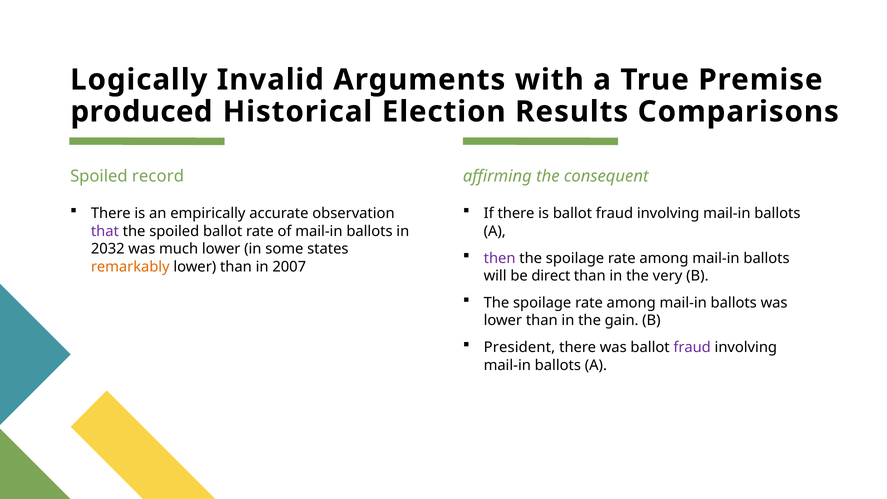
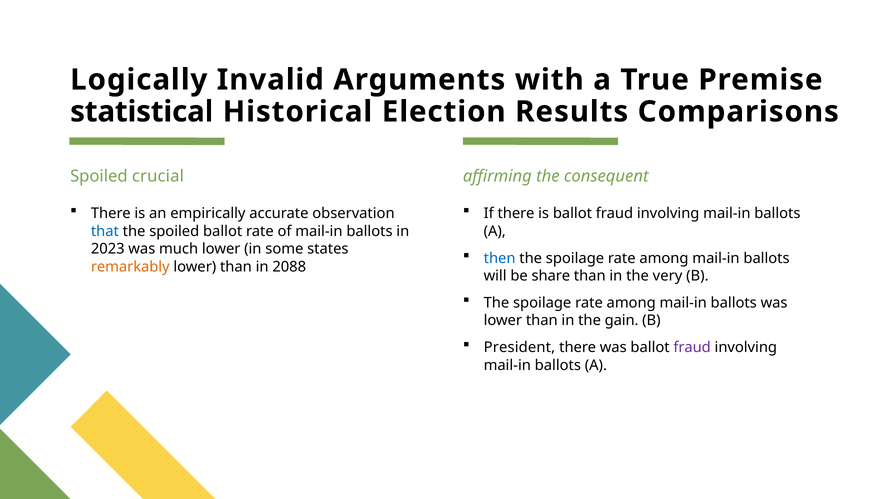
produced: produced -> statistical (142, 112)
record: record -> crucial (158, 176)
that colour: purple -> blue (105, 231)
2032: 2032 -> 2023 (108, 249)
then colour: purple -> blue (500, 258)
2007: 2007 -> 2088 (289, 267)
direct: direct -> share (551, 276)
